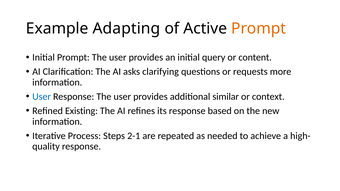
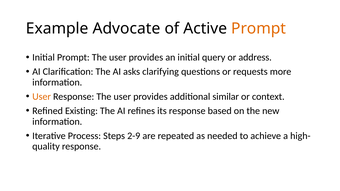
Adapting: Adapting -> Advocate (127, 29)
content: content -> address (255, 57)
User colour: blue -> orange (42, 97)
2-1: 2-1 -> 2-9 (134, 136)
